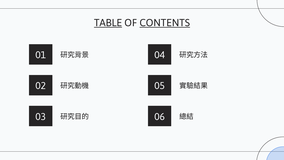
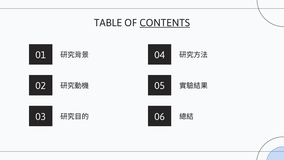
TABLE underline: present -> none (108, 23)
